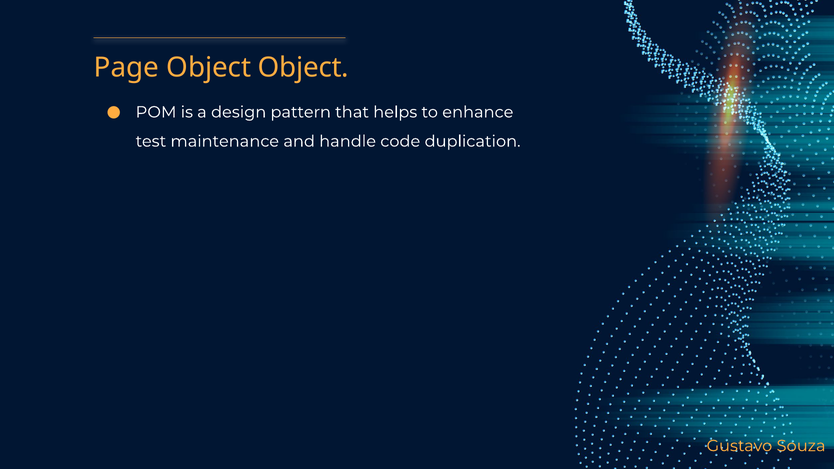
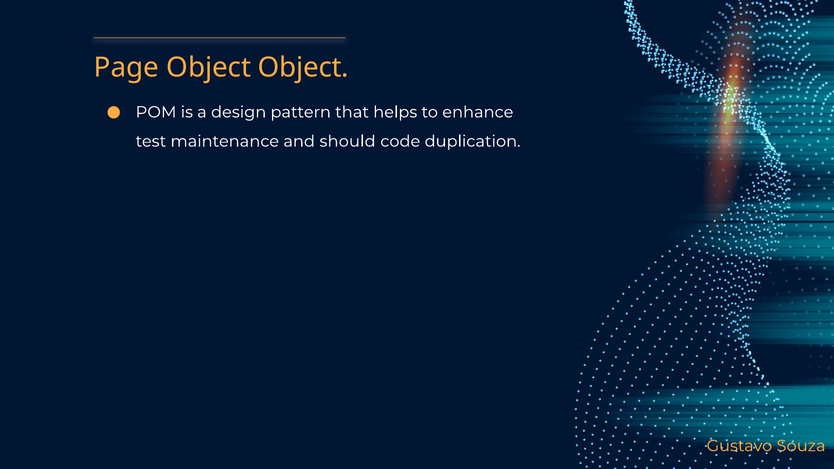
handle: handle -> should (348, 141)
